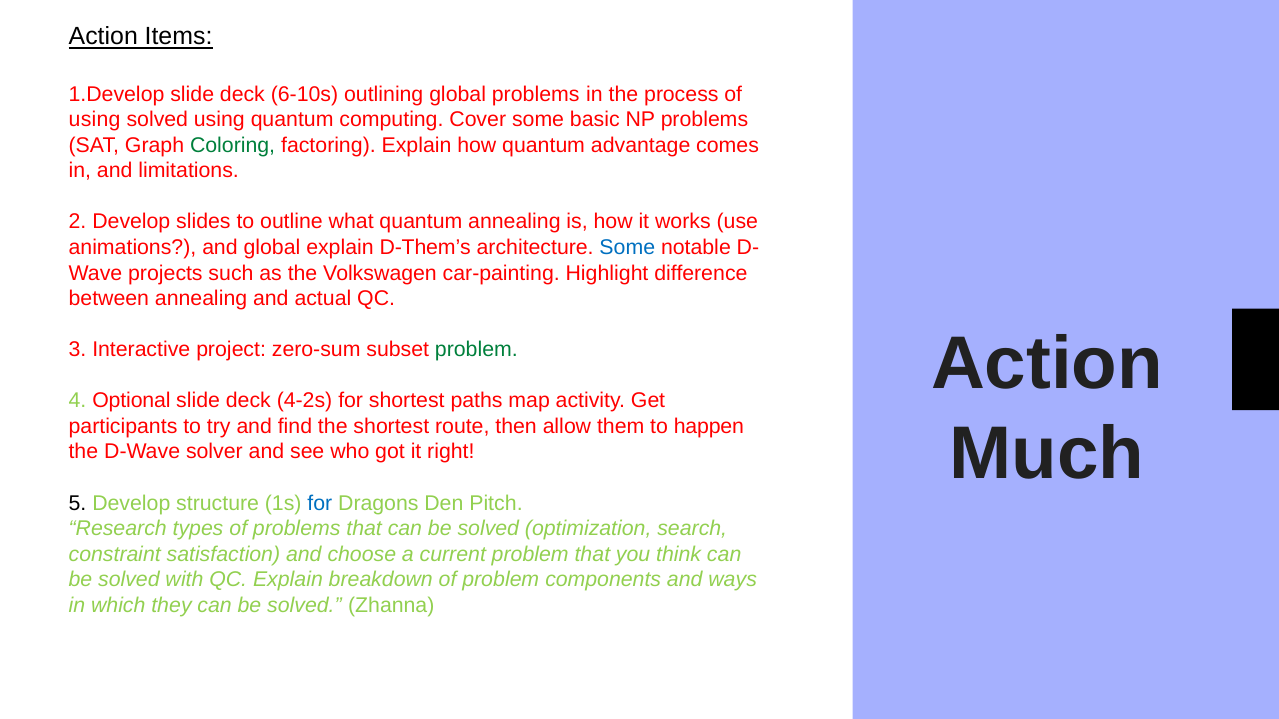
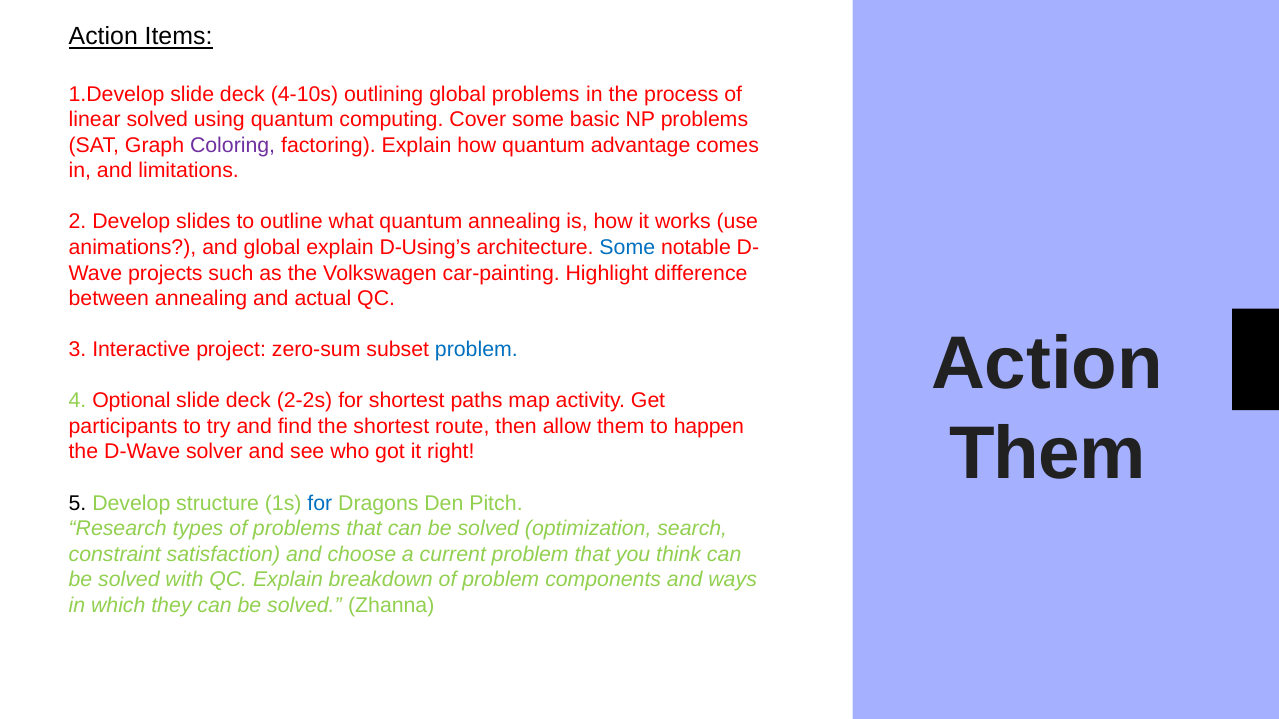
6-10s: 6-10s -> 4-10s (304, 94)
using: using -> linear (95, 120)
Coloring colour: green -> purple (233, 145)
D-Them’s: D-Them’s -> D-Using’s (425, 248)
problem colour: green -> blue (476, 350)
4-2s: 4-2s -> 2-2s (304, 401)
Much: Much -> Them (1048, 454)
